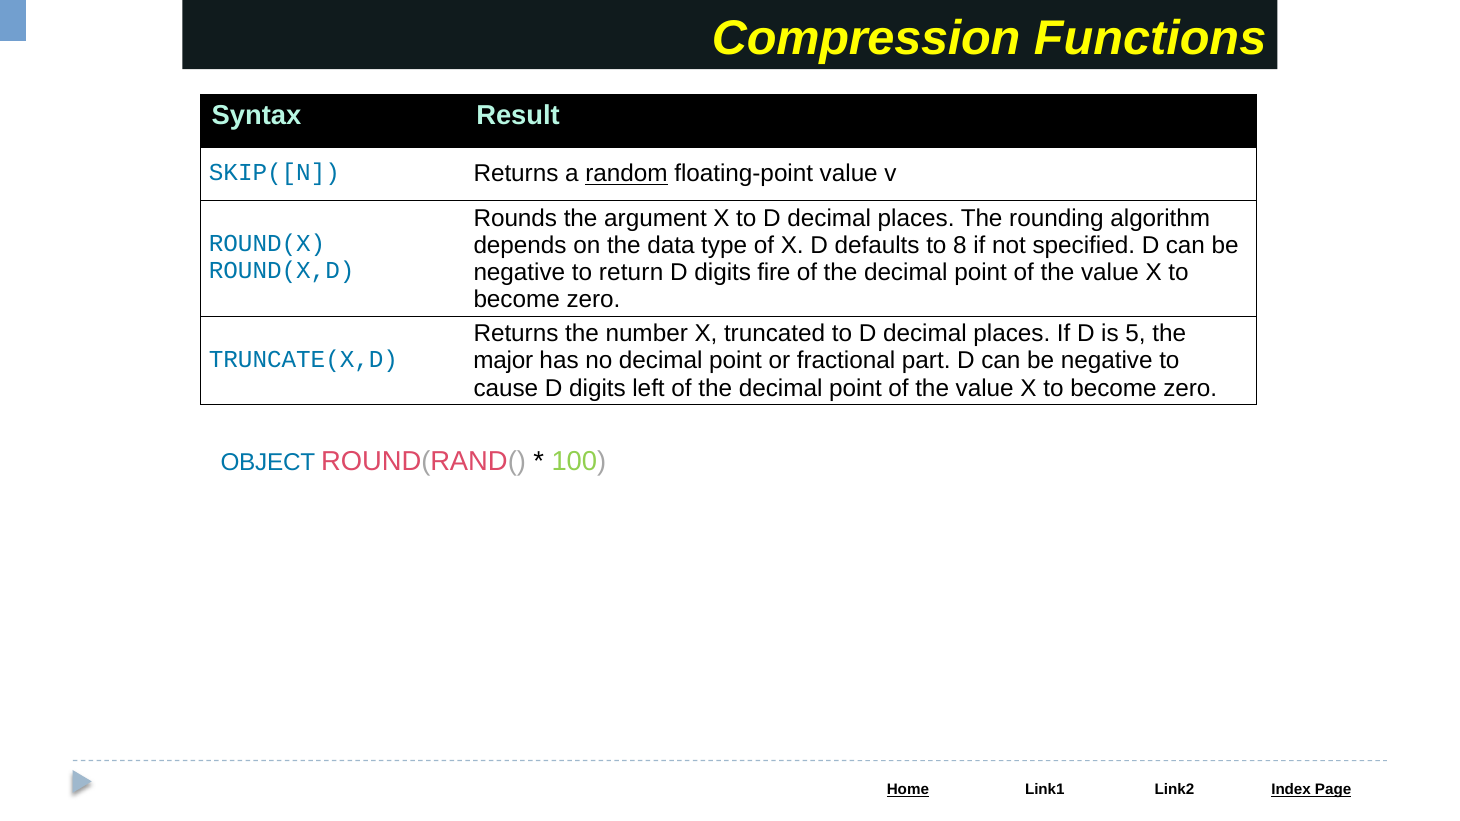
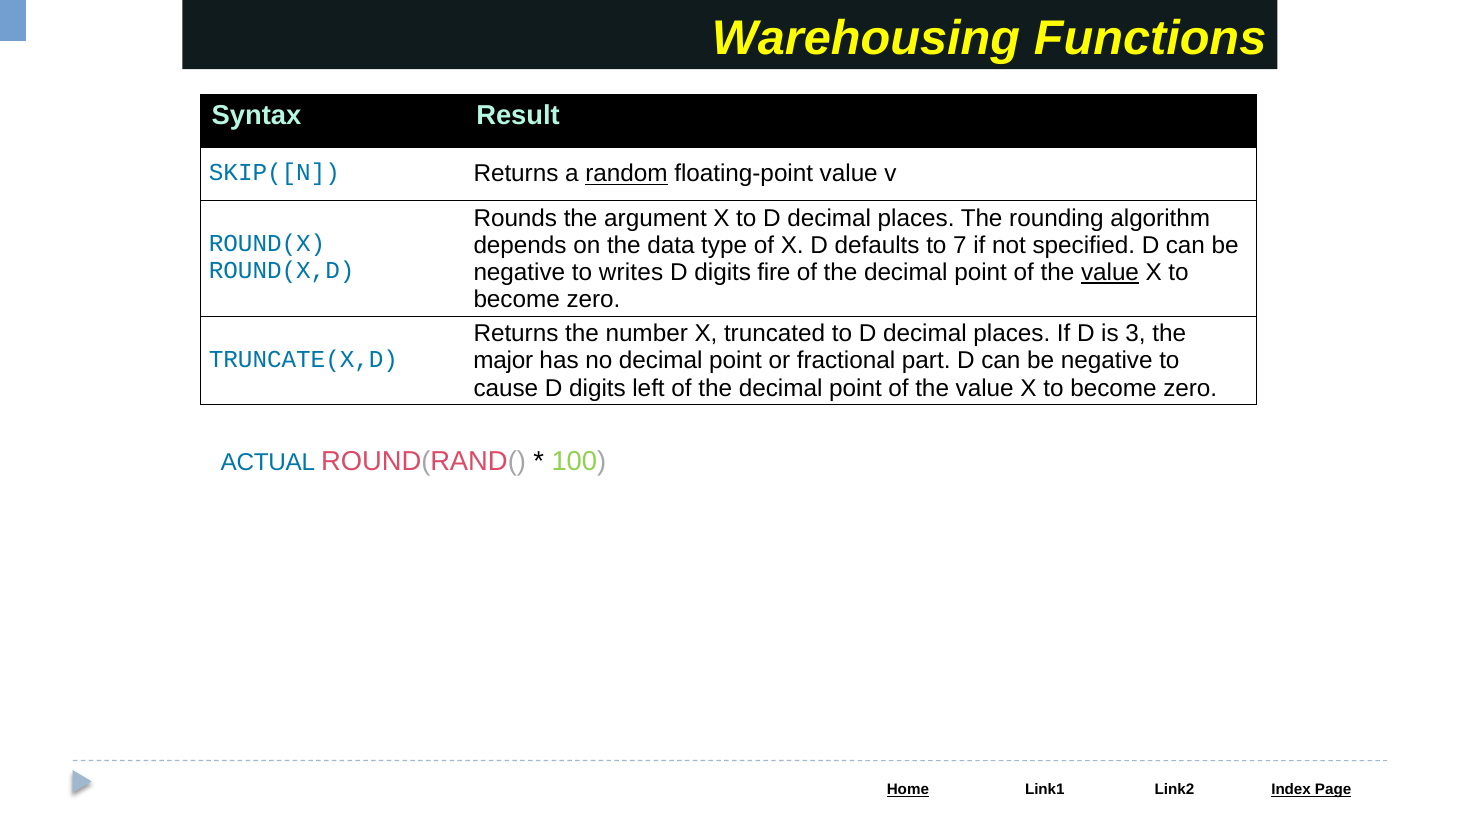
Compression: Compression -> Warehousing (866, 38)
8: 8 -> 7 (960, 245)
return: return -> writes (631, 272)
value underline: none -> present (1110, 272)
5: 5 -> 3 (1136, 334)
OBJECT: OBJECT -> ACTUAL (268, 463)
